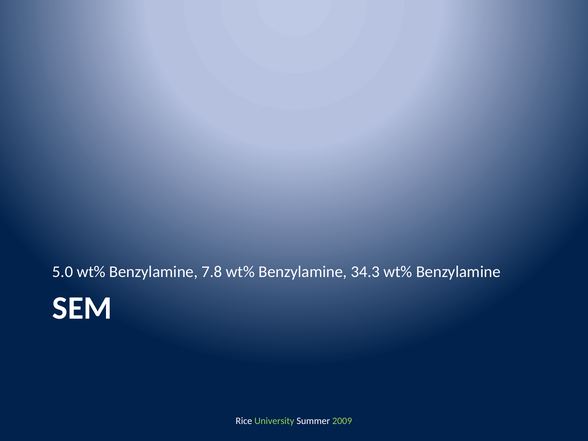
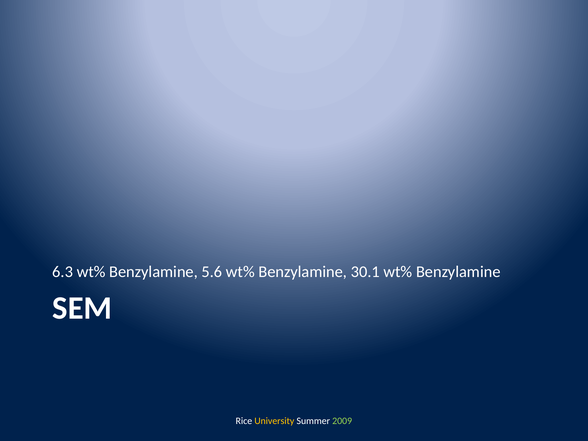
5.0: 5.0 -> 6.3 (63, 272)
7.8: 7.8 -> 5.6 (212, 272)
34.3: 34.3 -> 30.1 (365, 272)
University colour: light green -> yellow (274, 421)
